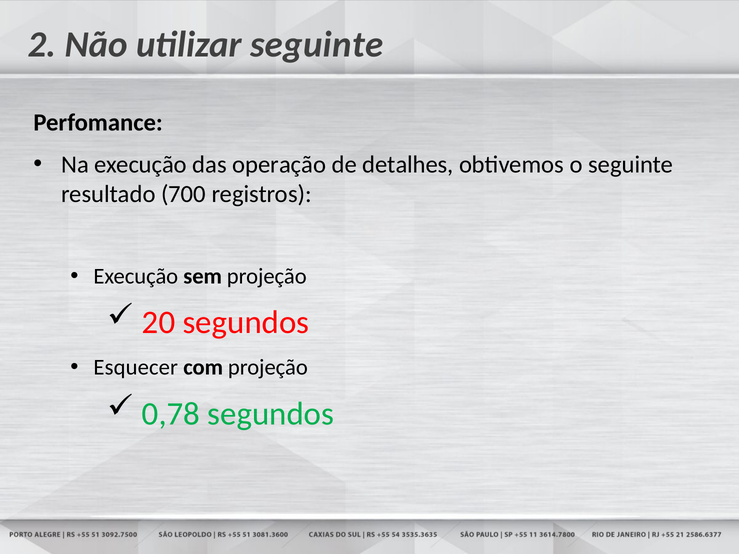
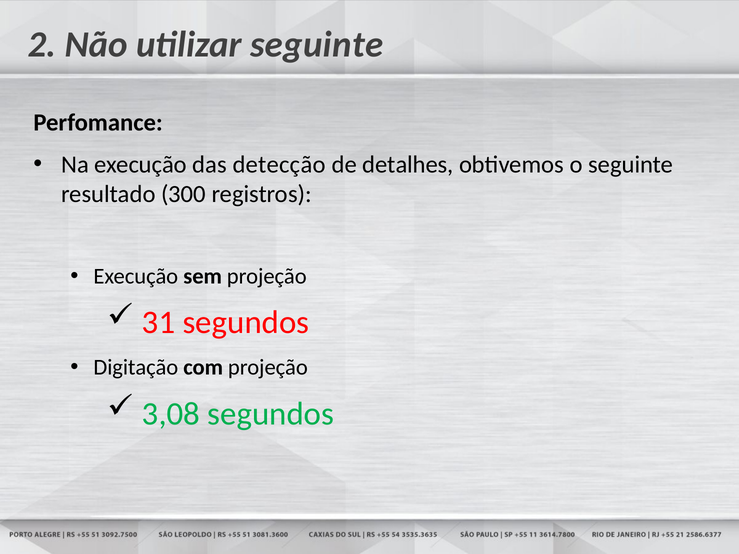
operação: operação -> detecção (279, 165)
700: 700 -> 300 (183, 194)
20: 20 -> 31 (159, 323)
Esquecer: Esquecer -> Digitação (136, 368)
0,78: 0,78 -> 3,08 (171, 414)
